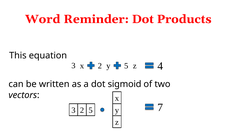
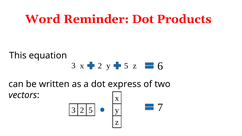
4: 4 -> 6 (160, 66)
sigmoid: sigmoid -> express (124, 84)
